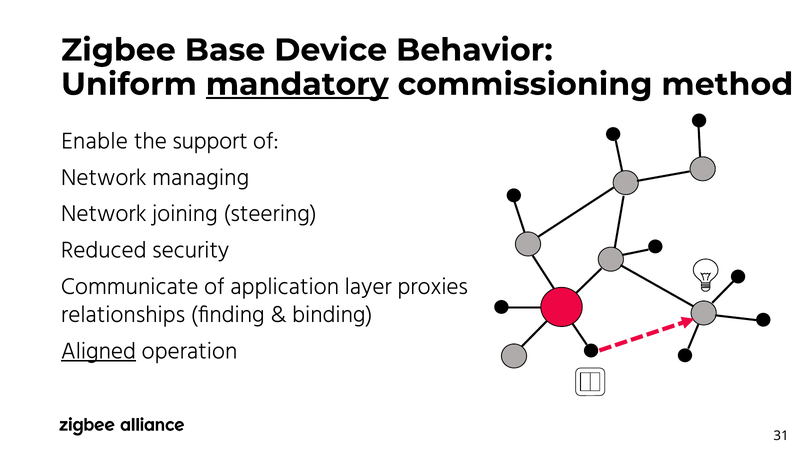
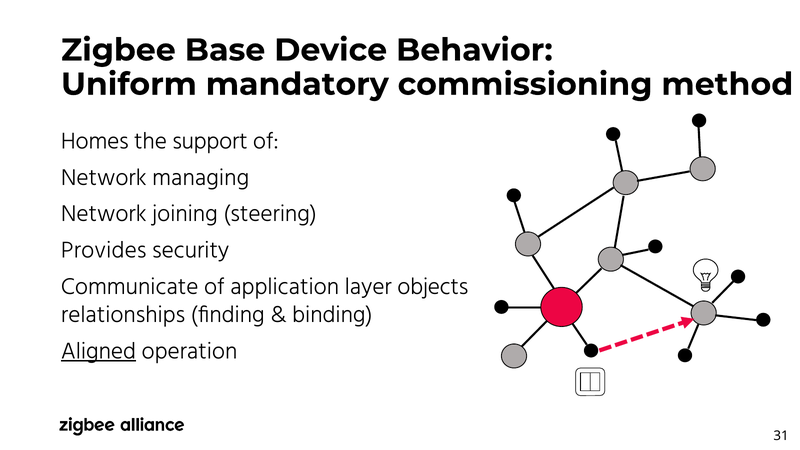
mandatory underline: present -> none (297, 84)
Enable: Enable -> Homes (95, 141)
Reduced: Reduced -> Provides (104, 250)
proxies: proxies -> objects (433, 286)
